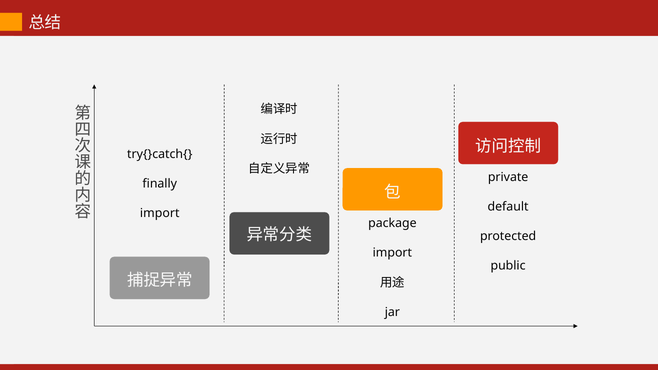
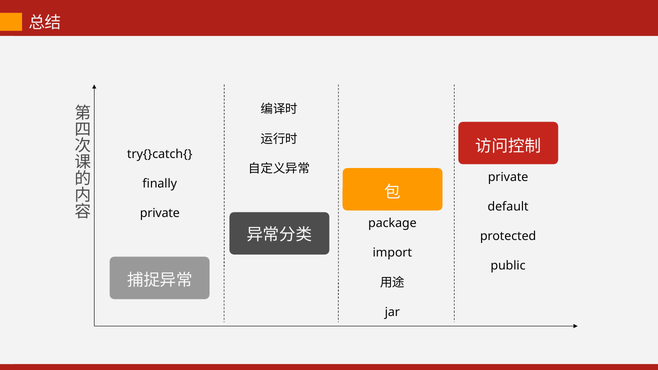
import: import -> private (160, 213)
